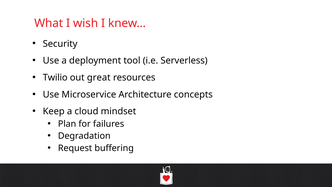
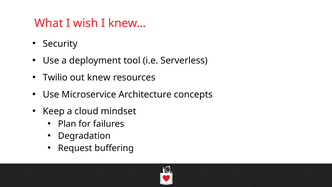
great: great -> knew (99, 77)
